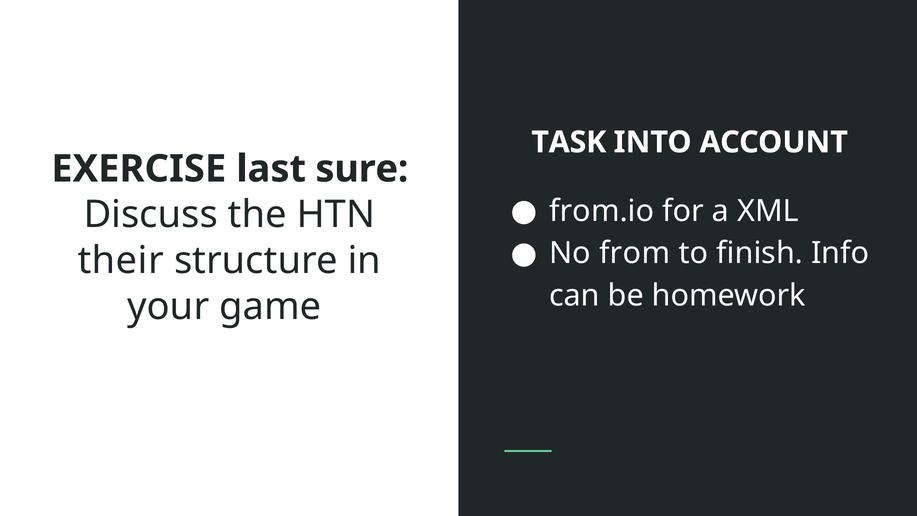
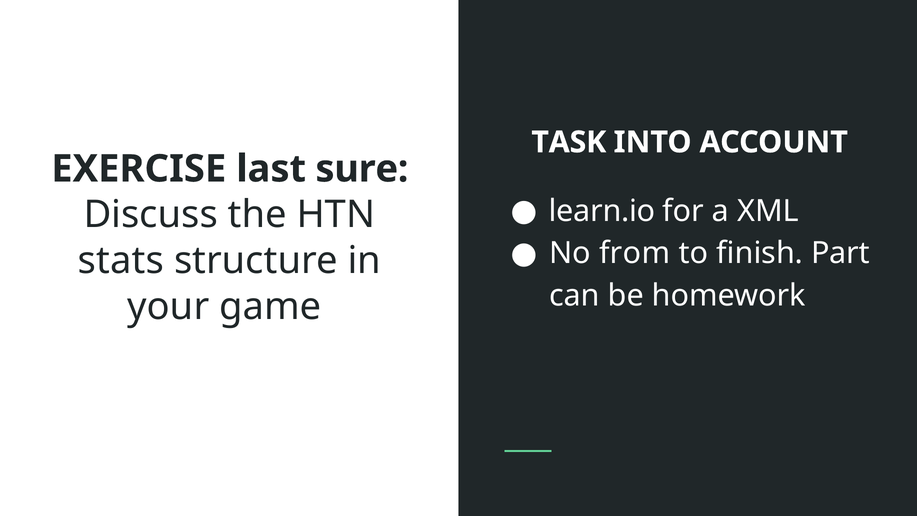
from.io: from.io -> learn.io (602, 211)
Info: Info -> Part (840, 253)
their: their -> stats (121, 261)
